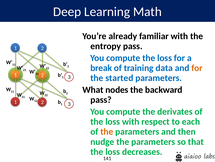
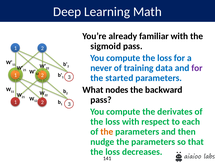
entropy: entropy -> sigmoid (106, 46)
break: break -> never (101, 68)
for colour: orange -> purple (197, 68)
